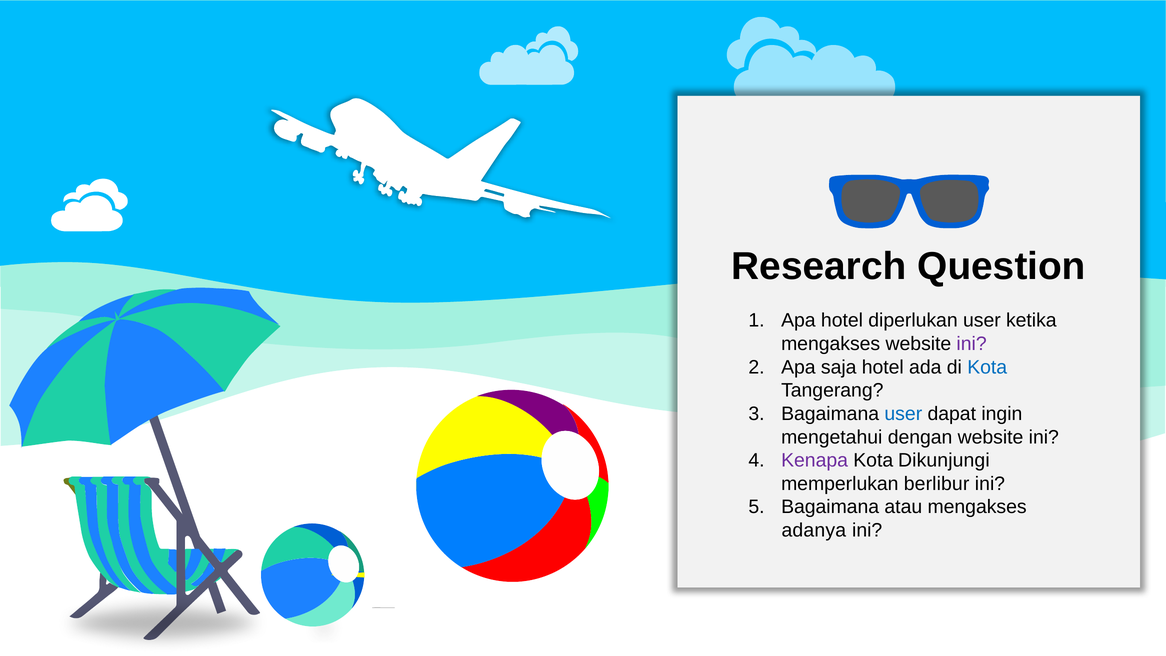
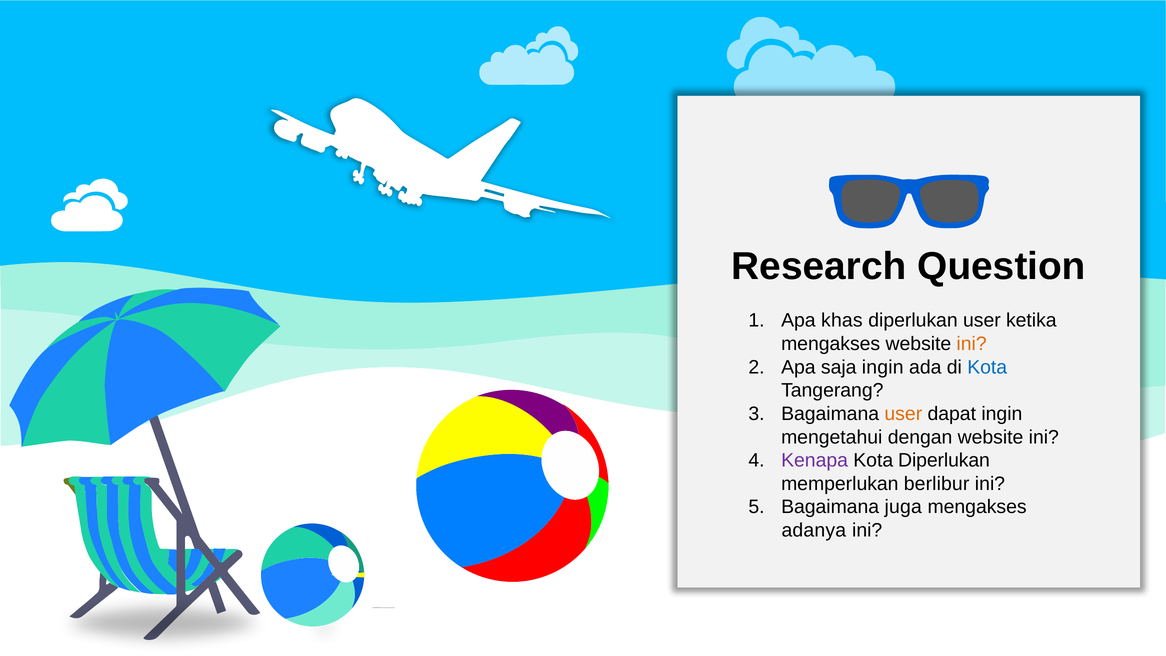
Apa hotel: hotel -> khas (842, 320)
ini colour: purple -> orange (972, 344)
saja hotel: hotel -> ingin (883, 367)
user colour: blue -> orange (903, 414)
Kota Dikunjungi: Dikunjungi -> Diperlukan (944, 460)
atau: atau -> juga (903, 507)
